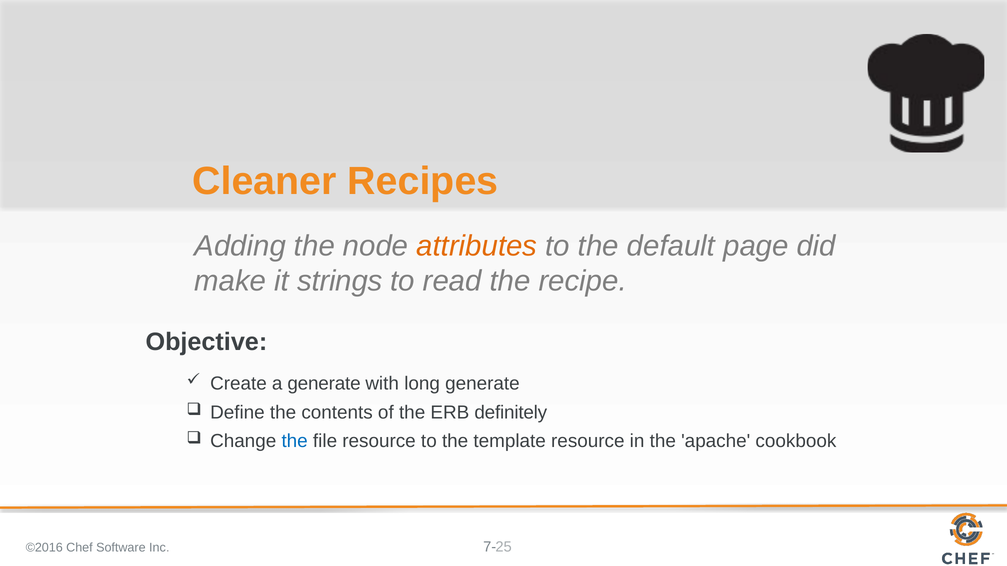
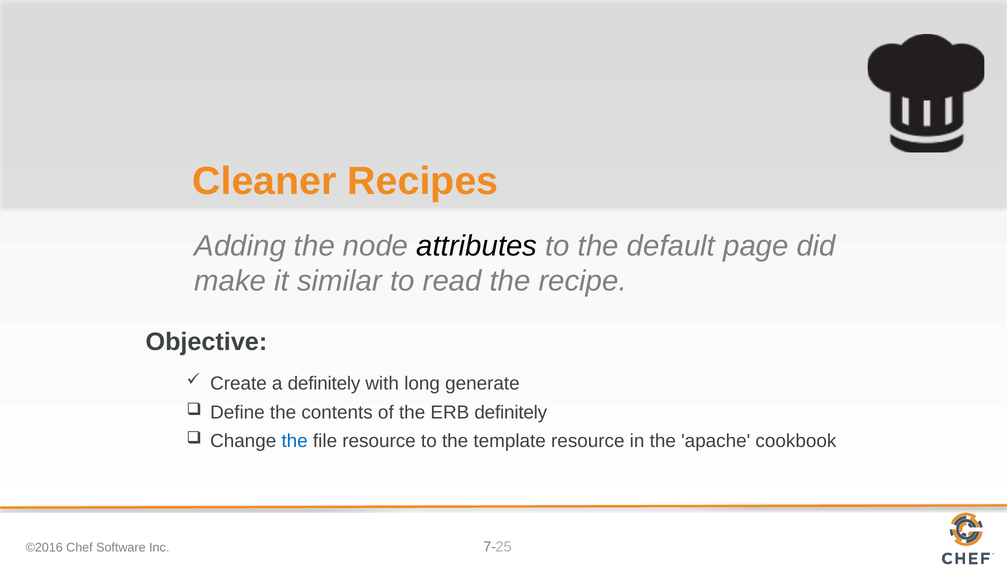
attributes colour: orange -> black (477, 246)
strings: strings -> similar (340, 282)
a generate: generate -> definitely (324, 384)
